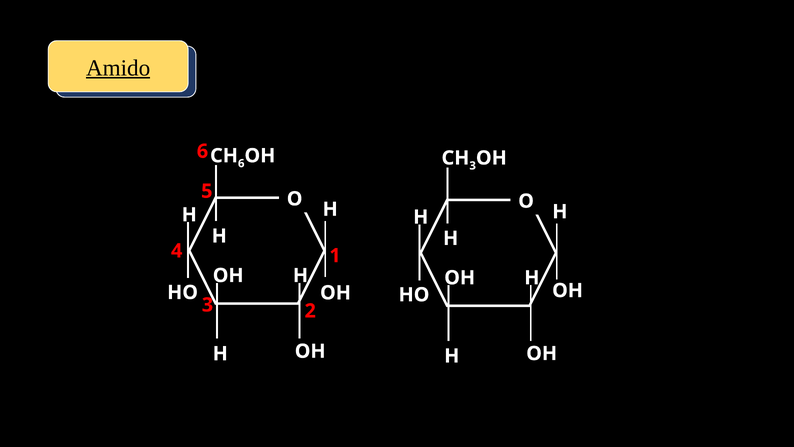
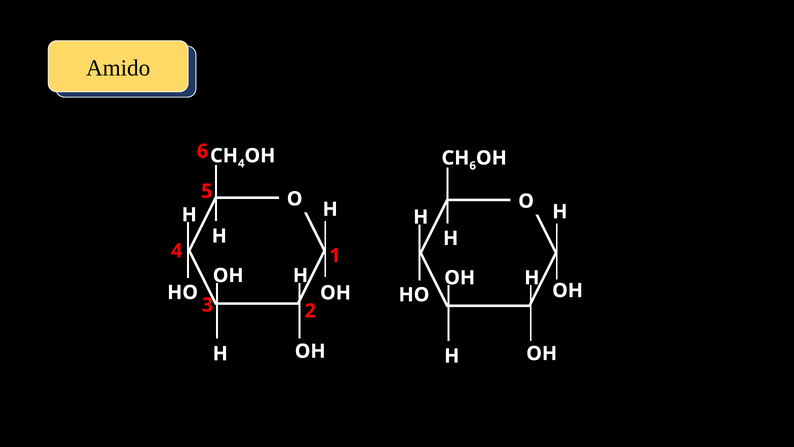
Amido underline: present -> none (118, 68)
6: 6 -> 4 (241, 163)
3: 3 -> 6 (473, 166)
